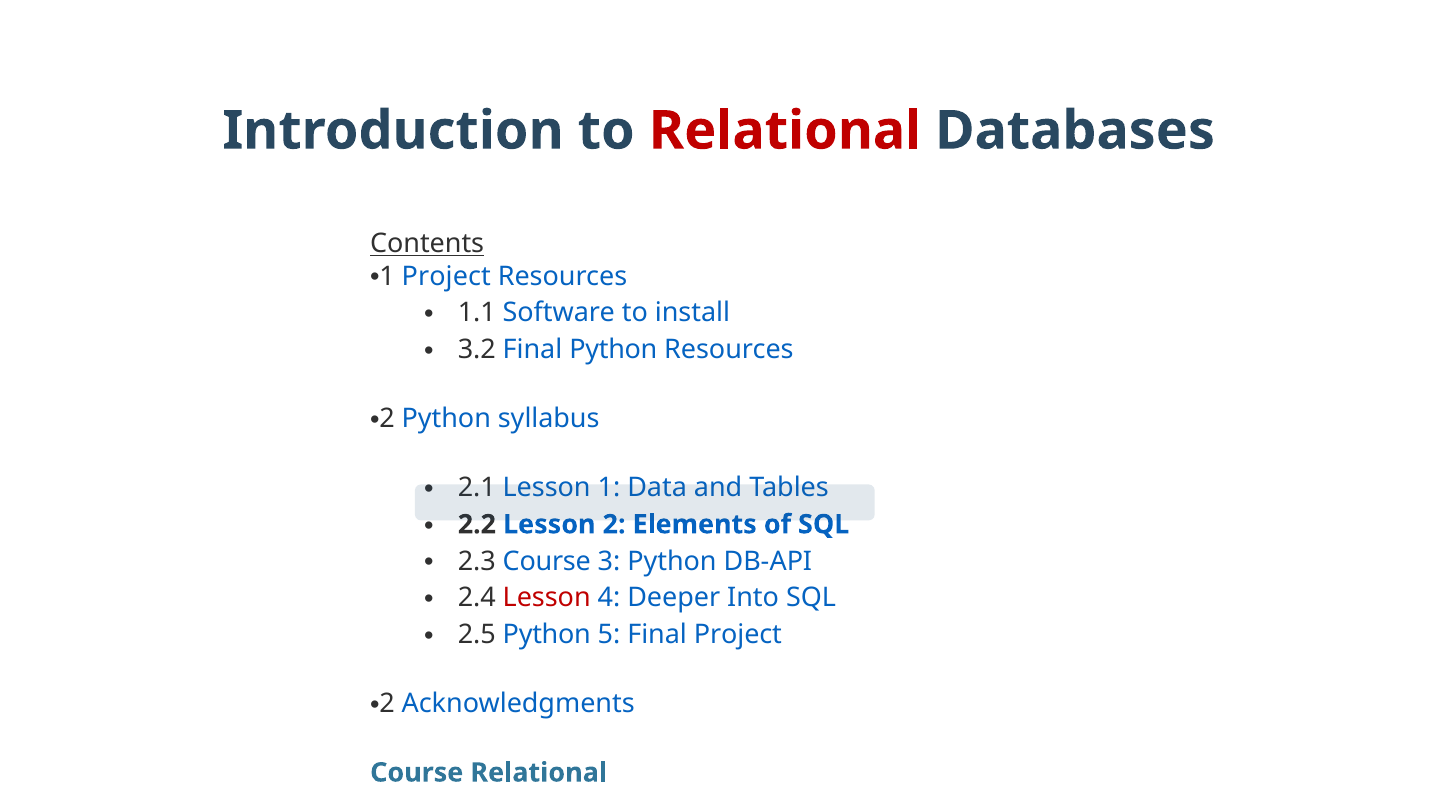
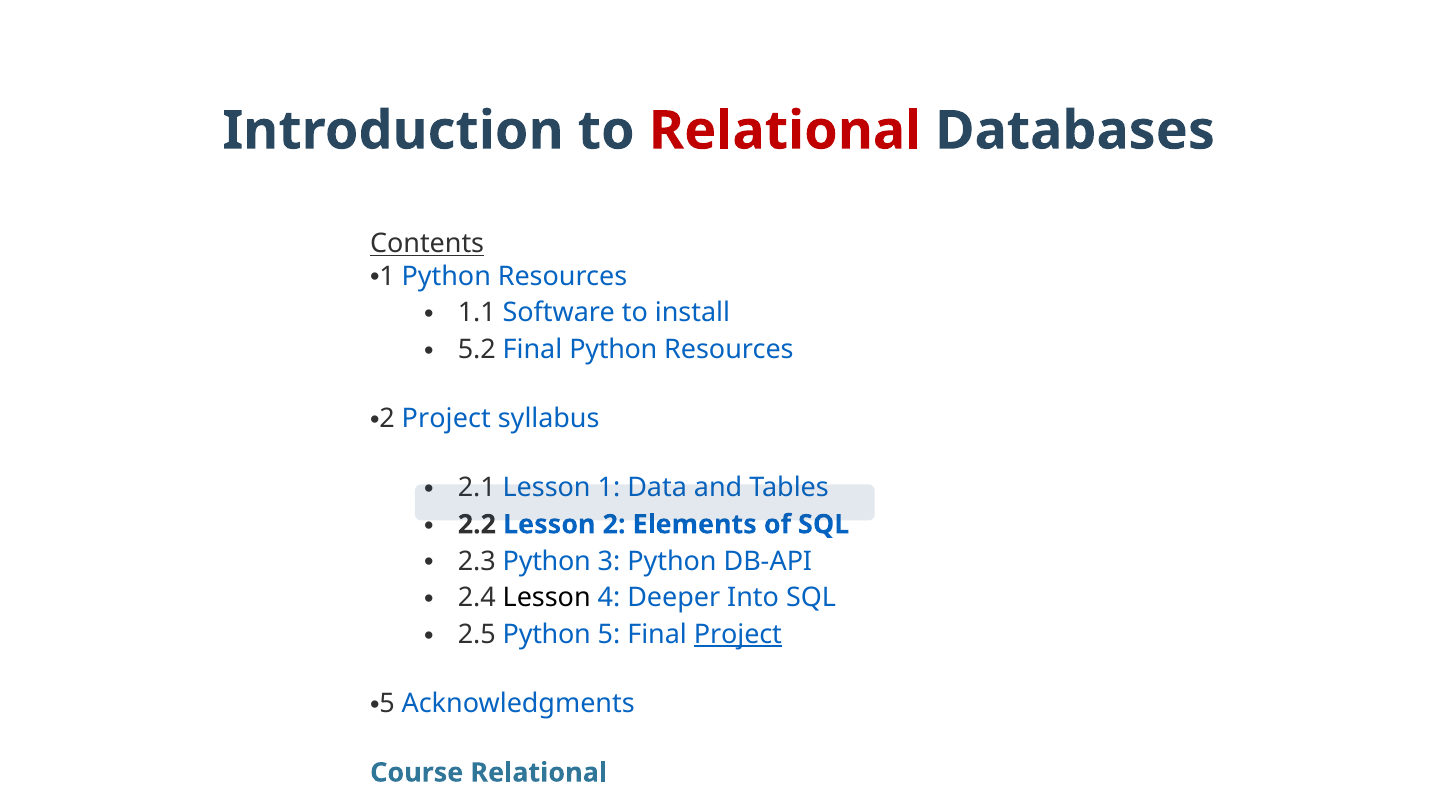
1 Project: Project -> Python (446, 276)
3.2: 3.2 -> 5.2 (477, 350)
2 Python: Python -> Project (446, 419)
2.3 Course: Course -> Python (547, 561)
Lesson colour: red -> black (547, 598)
Project underline: none -> present (738, 634)
2: 2 -> 5 (387, 703)
